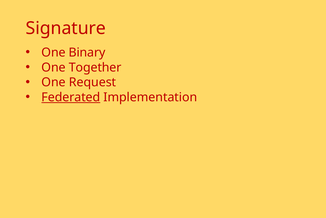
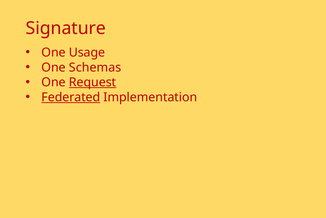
Binary: Binary -> Usage (87, 52)
Together: Together -> Schemas (95, 67)
Request underline: none -> present (93, 82)
